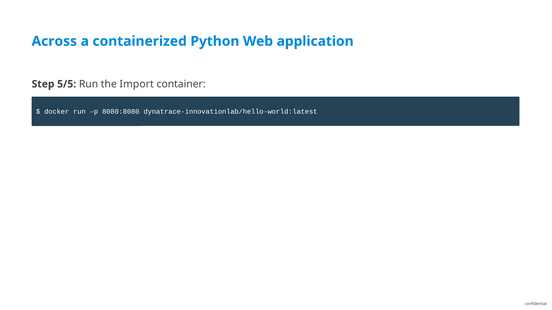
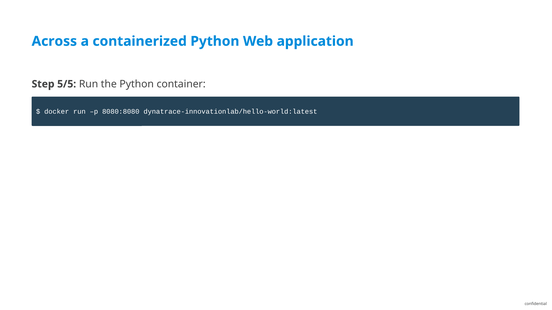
the Import: Import -> Python (137, 84)
